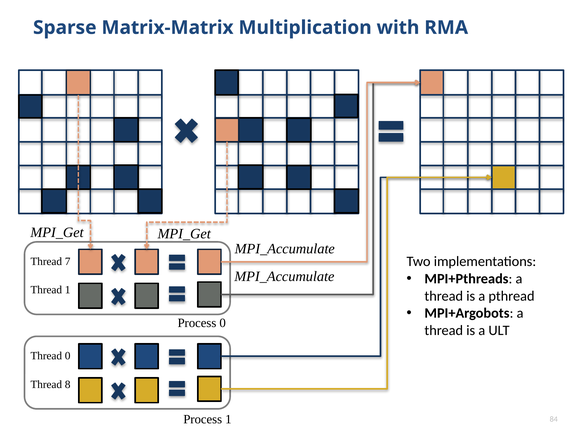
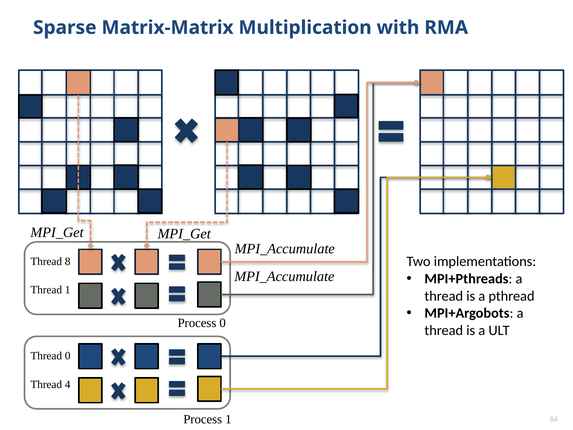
7: 7 -> 8 (68, 261)
8: 8 -> 4 (68, 384)
